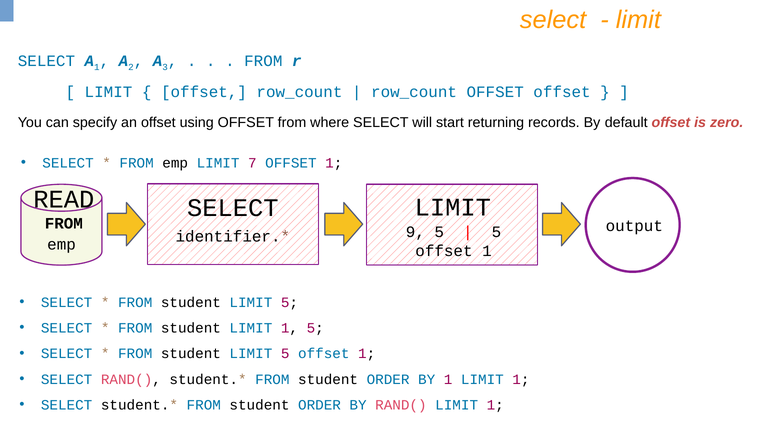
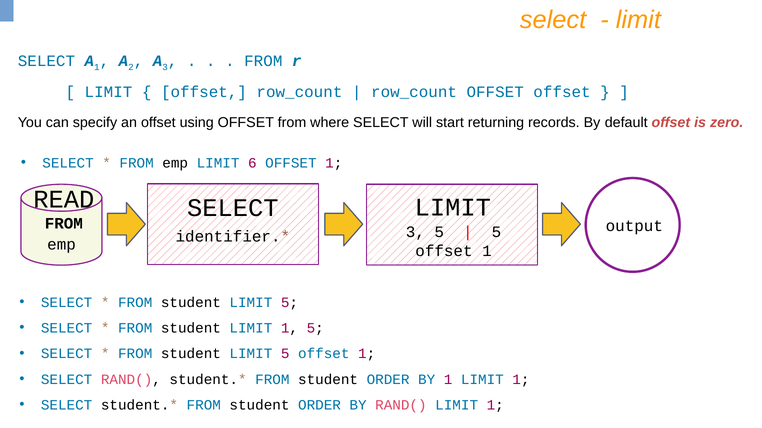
7: 7 -> 6 (252, 163)
9: 9 -> 3 (415, 232)
